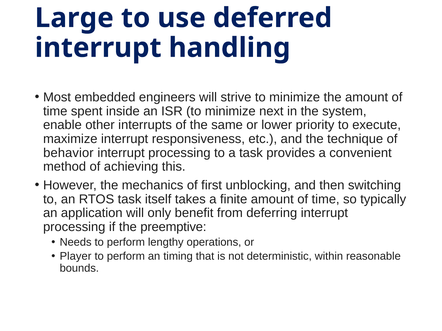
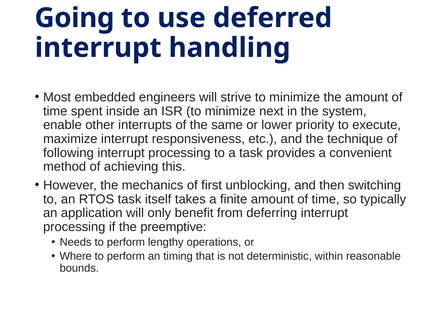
Large: Large -> Going (74, 18)
behavior: behavior -> following (68, 153)
Player: Player -> Where (76, 257)
